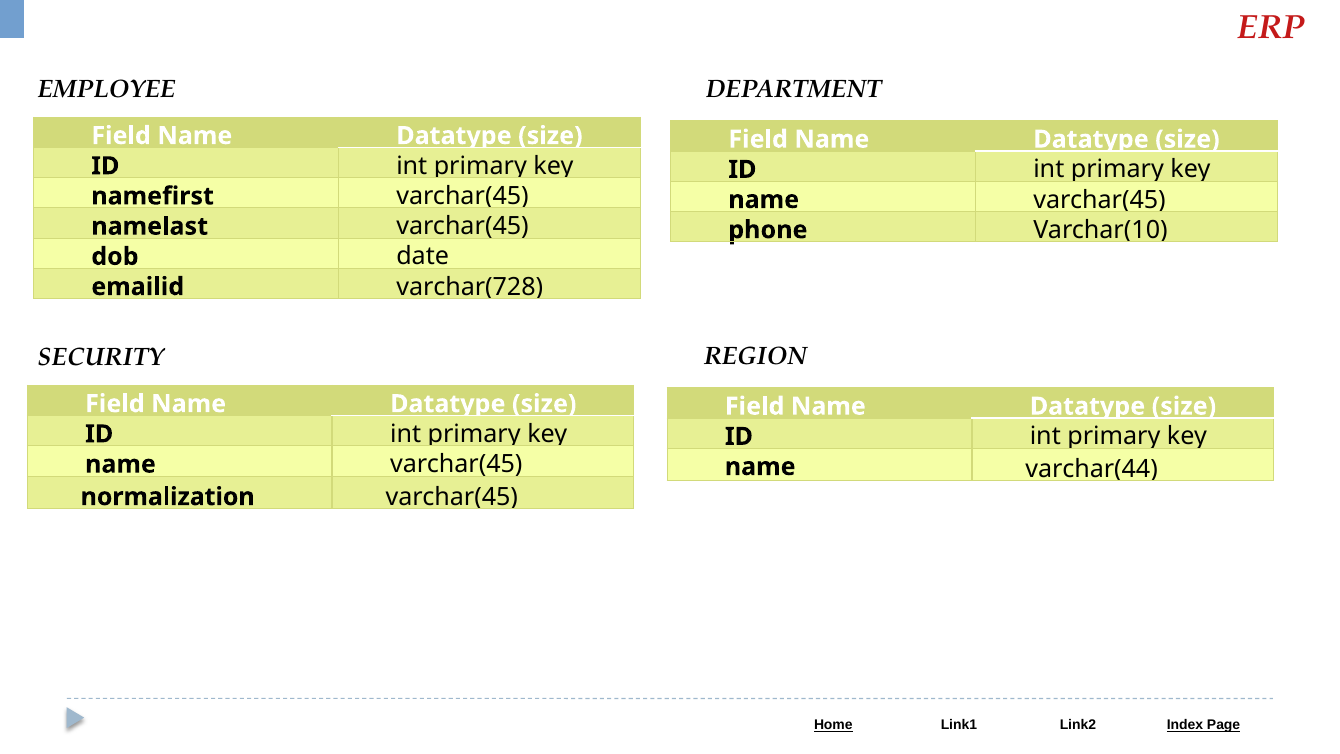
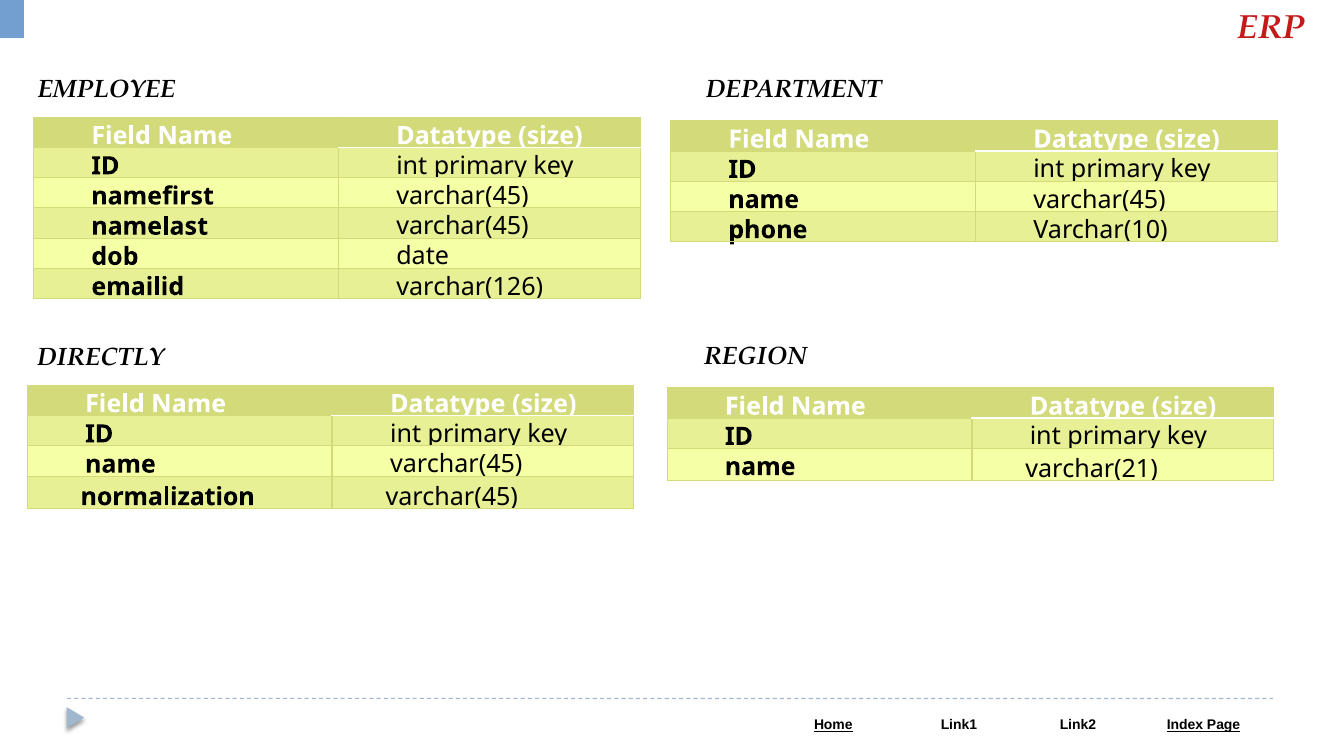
varchar(728: varchar(728 -> varchar(126 (470, 287)
SECURITY: SECURITY -> DIRECTLY (101, 357)
varchar(44: varchar(44 -> varchar(21 (1092, 469)
